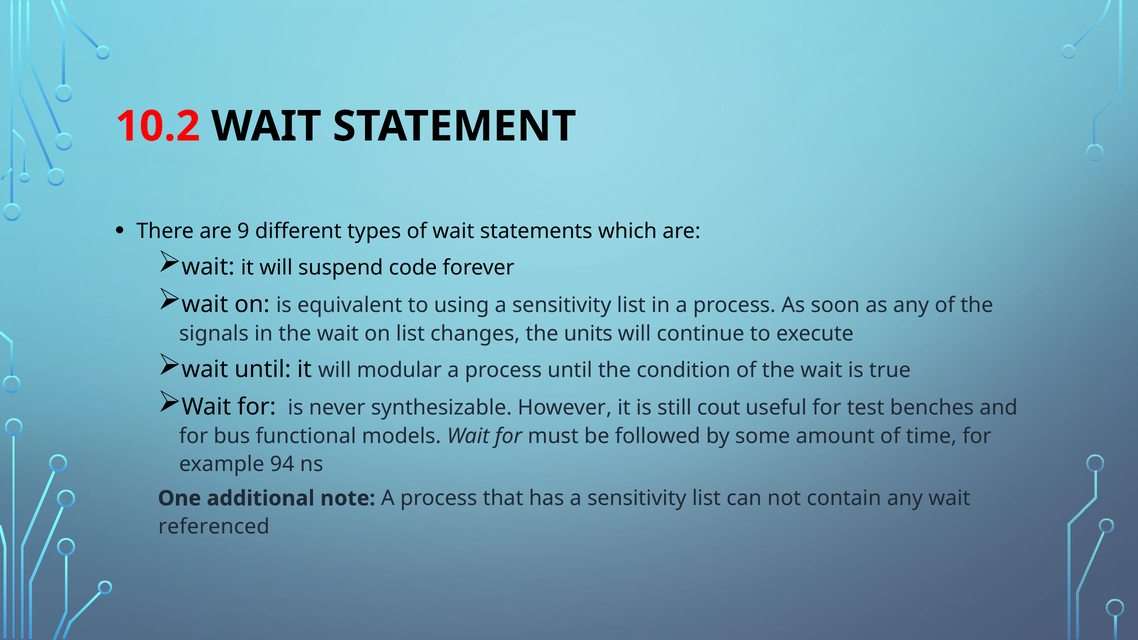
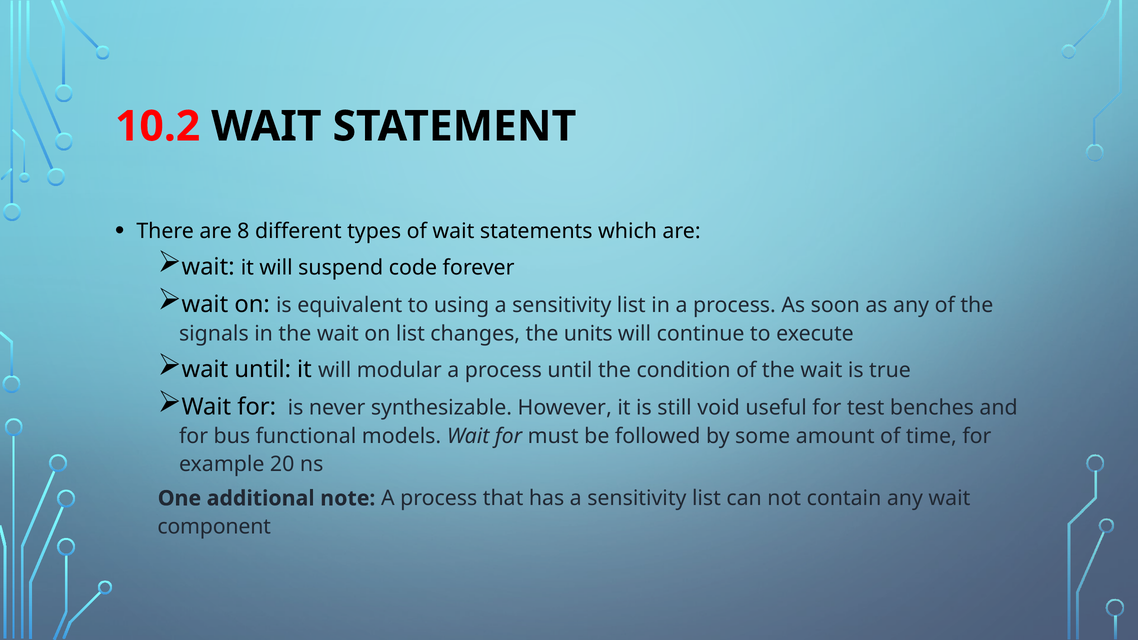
9: 9 -> 8 (243, 231)
cout: cout -> void (719, 408)
94: 94 -> 20 (282, 464)
referenced: referenced -> component (214, 527)
